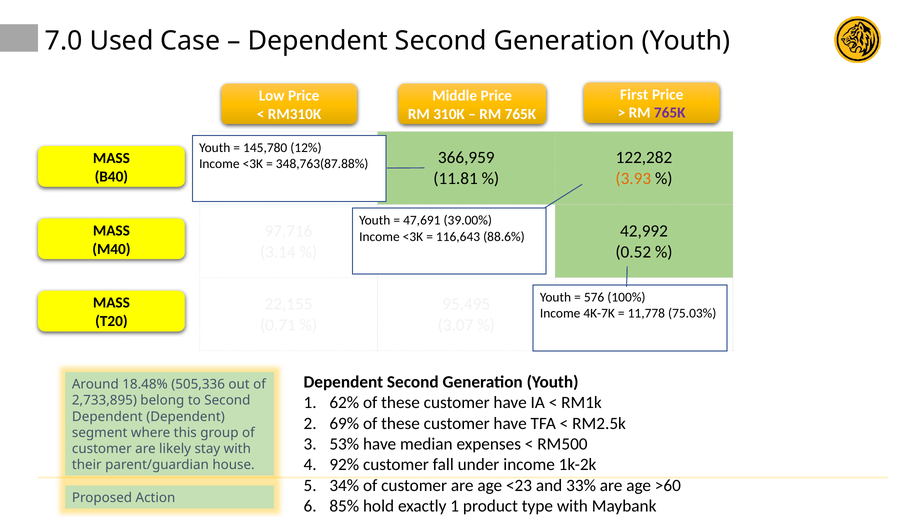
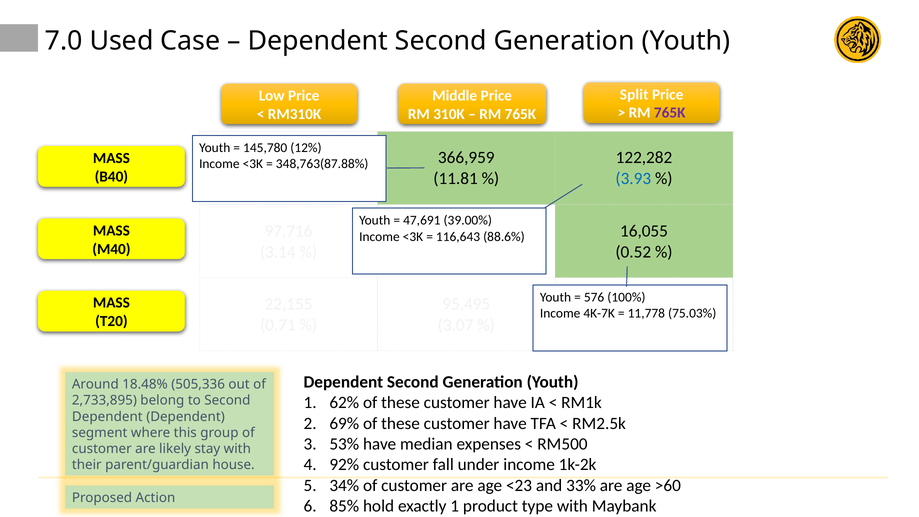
First: First -> Split (634, 94)
3.93 colour: orange -> blue (633, 179)
42,992: 42,992 -> 16,055 (644, 231)
